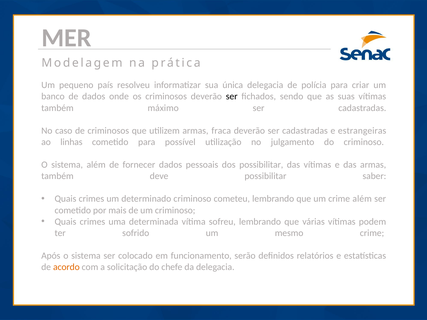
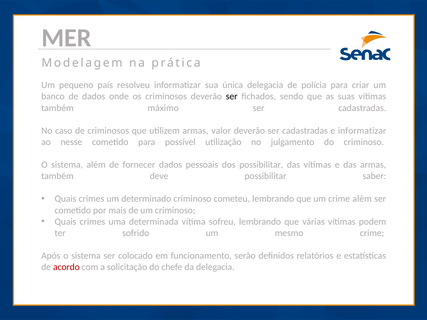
fraca: fraca -> valor (221, 131)
e estrangeiras: estrangeiras -> informatizar (362, 131)
linhas: linhas -> nesse (71, 142)
acordo colour: orange -> red (66, 267)
